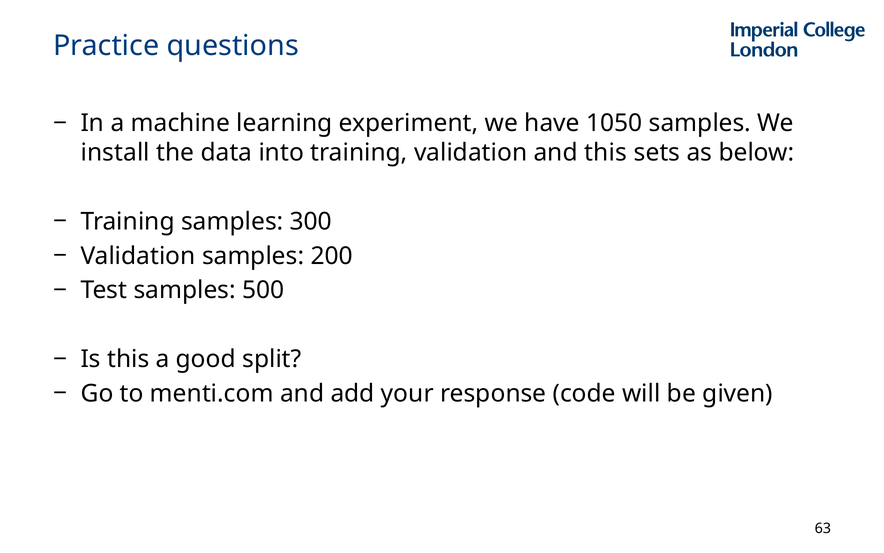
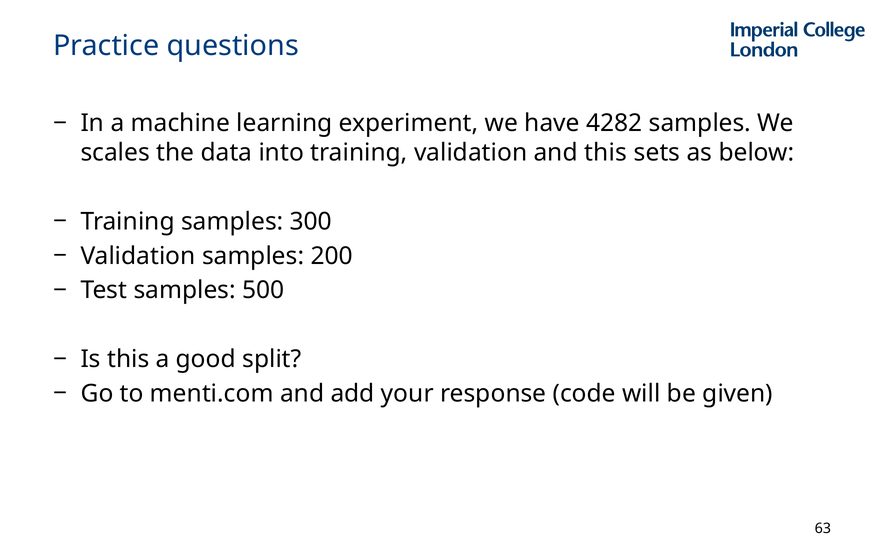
1050: 1050 -> 4282 (614, 123)
install: install -> scales (115, 153)
